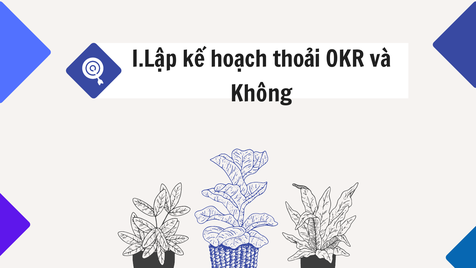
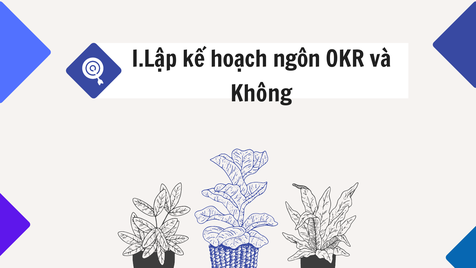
thoải: thoải -> ngôn (297, 59)
